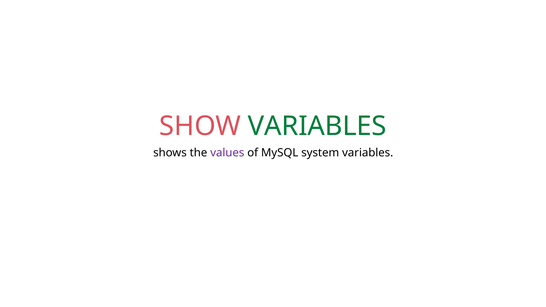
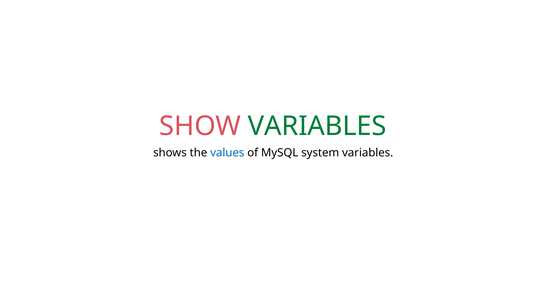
values colour: purple -> blue (227, 153)
